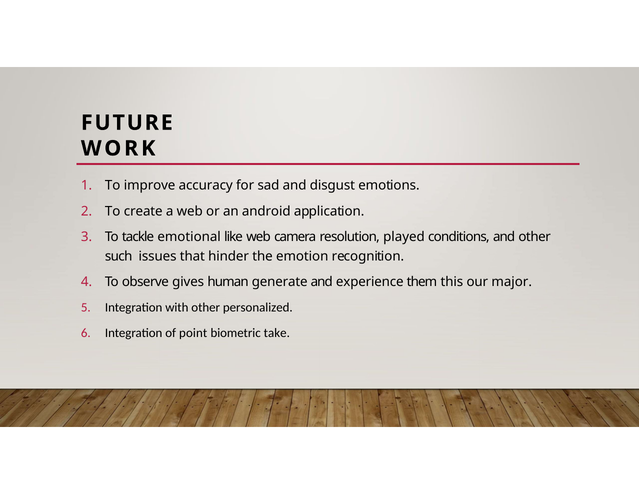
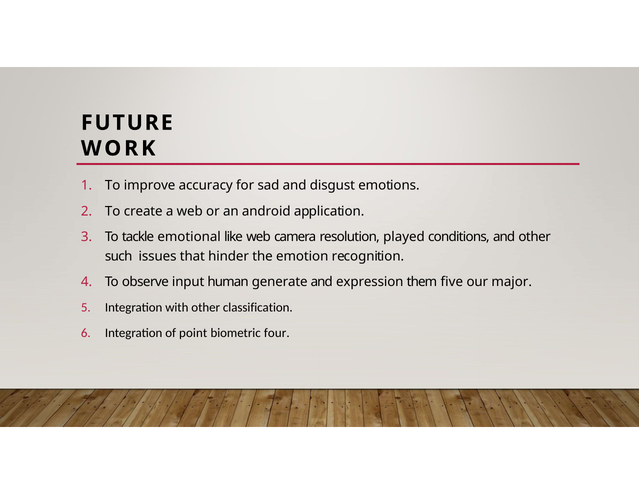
gives: gives -> input (188, 282)
experience: experience -> expression (370, 282)
this: this -> five (452, 282)
personalized: personalized -> classification (258, 307)
take: take -> four (277, 333)
